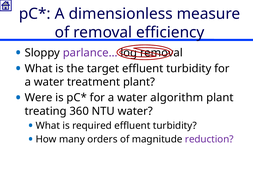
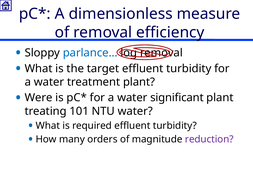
parlance… colour: purple -> blue (90, 53)
algorithm: algorithm -> significant (177, 98)
360: 360 -> 101 (79, 112)
